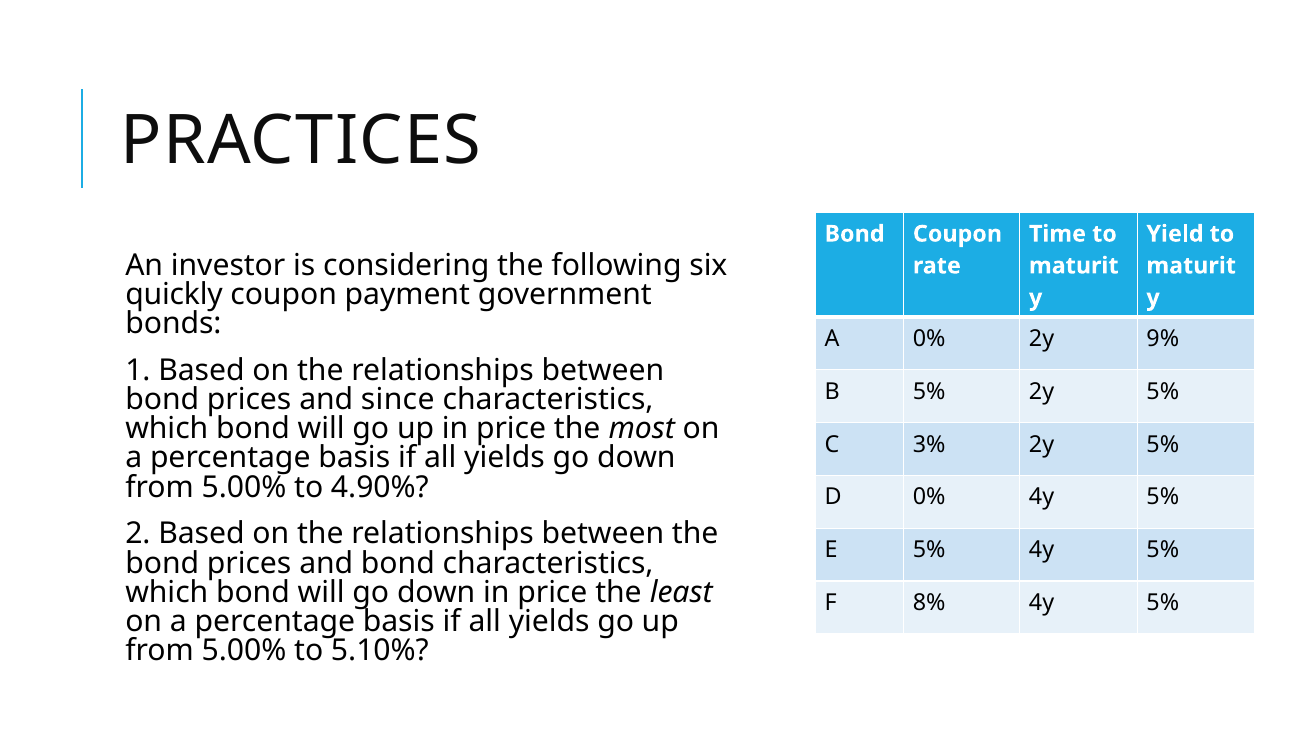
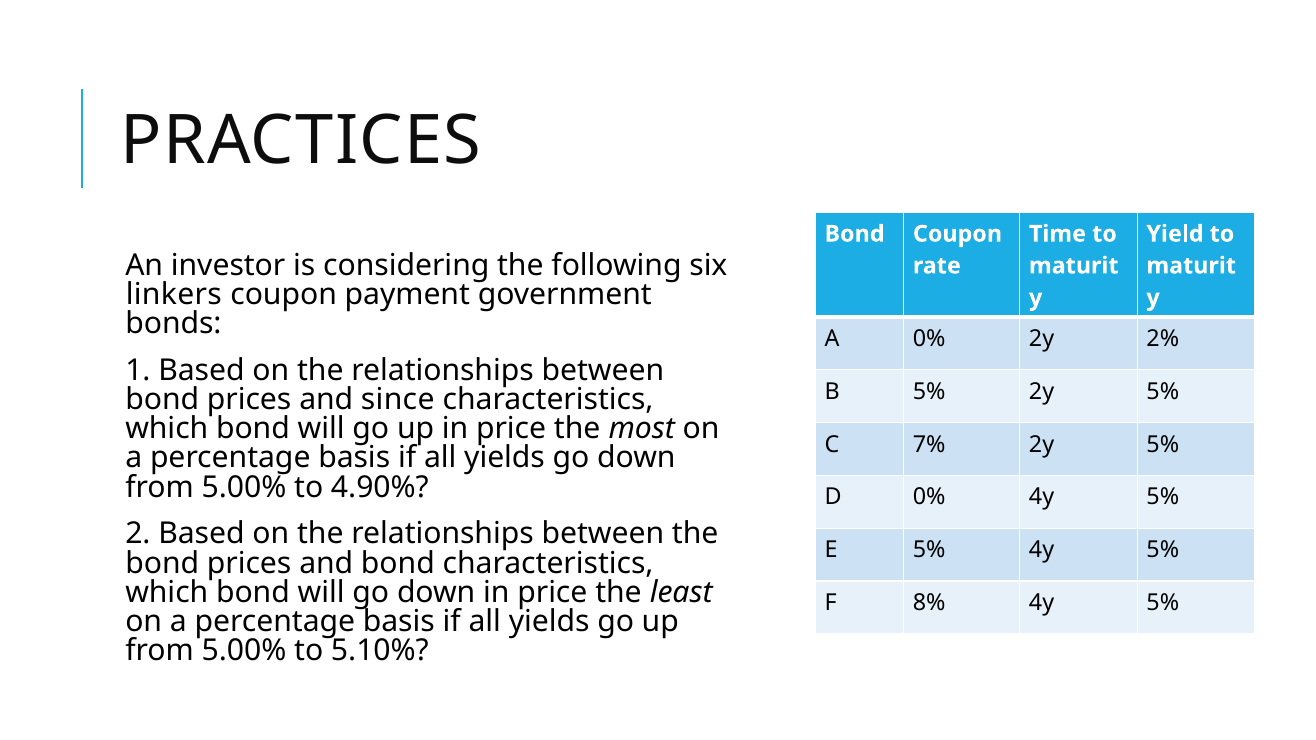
quickly: quickly -> linkers (174, 294)
9%: 9% -> 2% (1163, 339)
3%: 3% -> 7% (929, 445)
